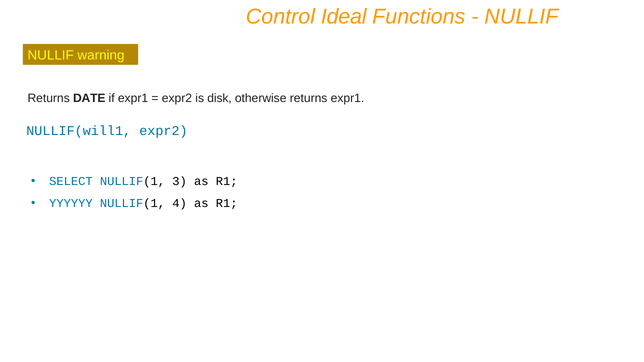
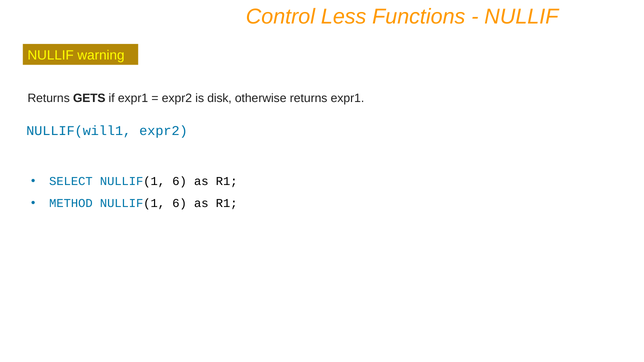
Ideal: Ideal -> Less (344, 17)
DATE: DATE -> GETS (89, 98)
SELECT NULLIF(1 3: 3 -> 6 (180, 182)
YYYYYY: YYYYYY -> METHOD (71, 203)
4: 4 -> 6 (180, 203)
